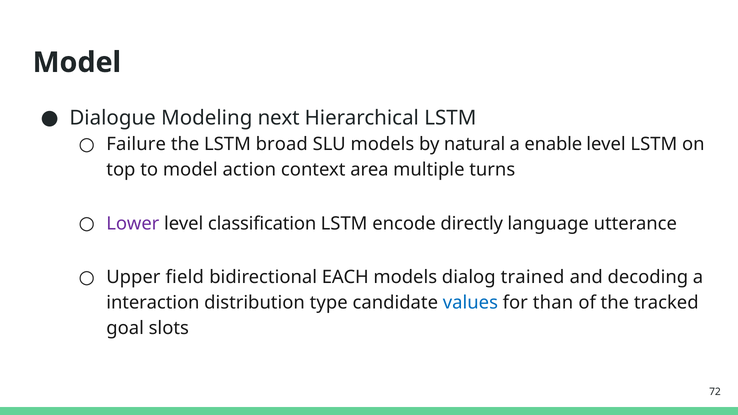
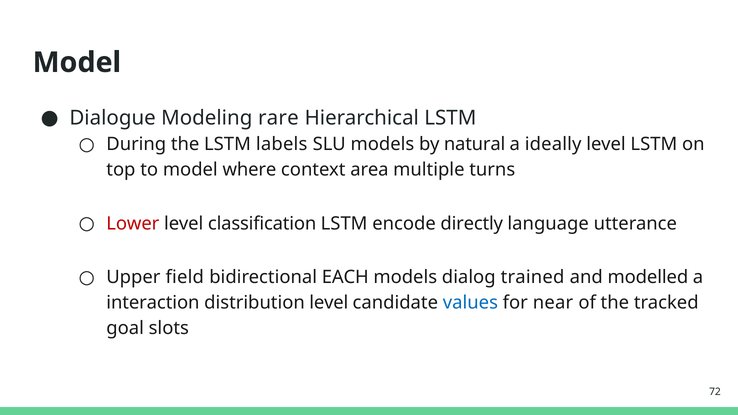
next: next -> rare (278, 118)
Failure: Failure -> During (136, 144)
broad: broad -> labels (282, 144)
enable: enable -> ideally (553, 144)
action: action -> where (249, 170)
Lower colour: purple -> red (133, 224)
decoding: decoding -> modelled (648, 277)
distribution type: type -> level (329, 303)
than: than -> near (553, 303)
